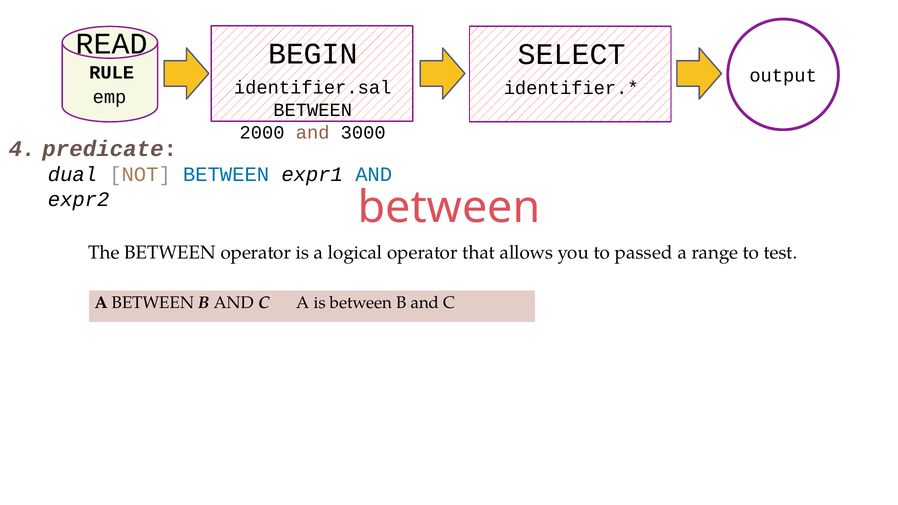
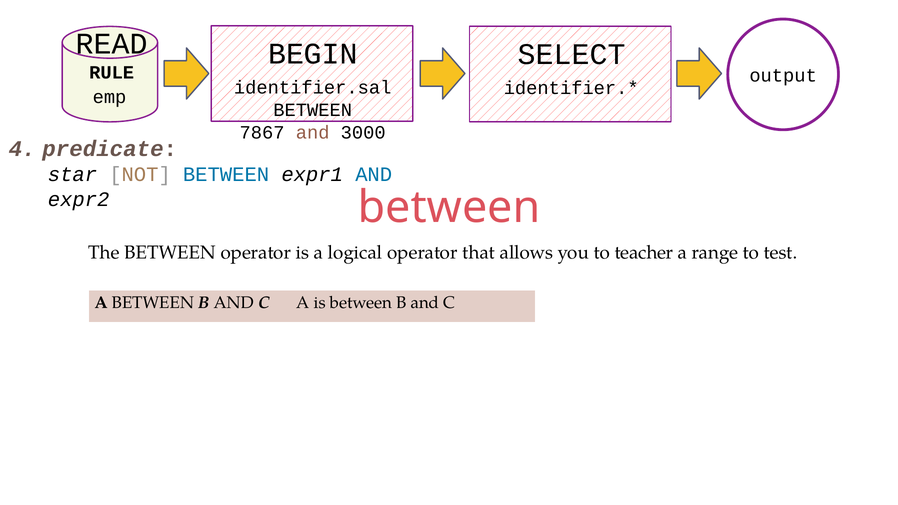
2000: 2000 -> 7867 (262, 132)
dual: dual -> star (73, 175)
passed: passed -> teacher (644, 253)
